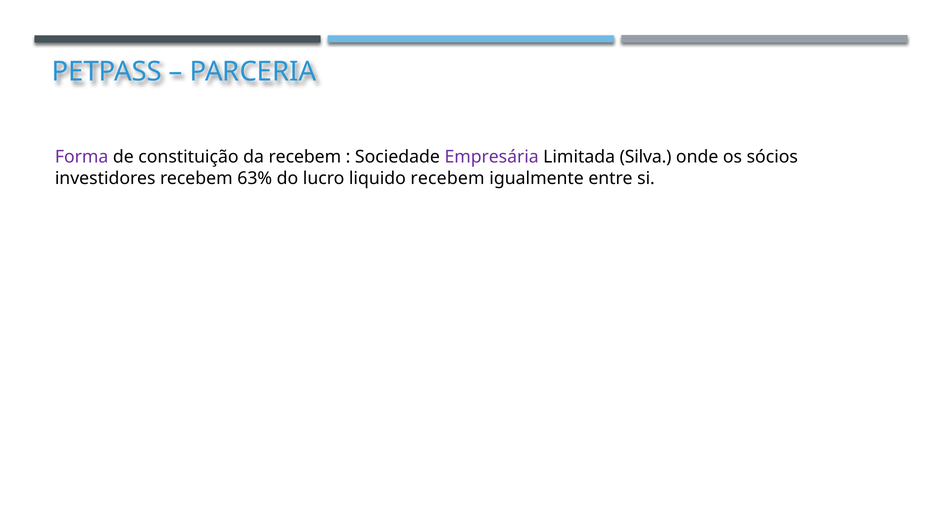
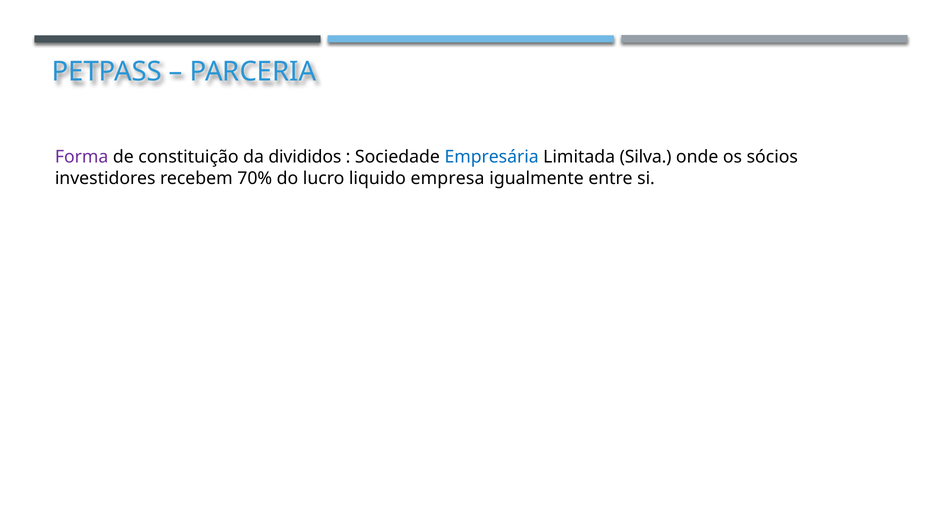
da recebem: recebem -> divididos (305, 157)
Empresária colour: purple -> blue (492, 157)
63%: 63% -> 70% (255, 178)
liquido recebem: recebem -> empresa (448, 178)
